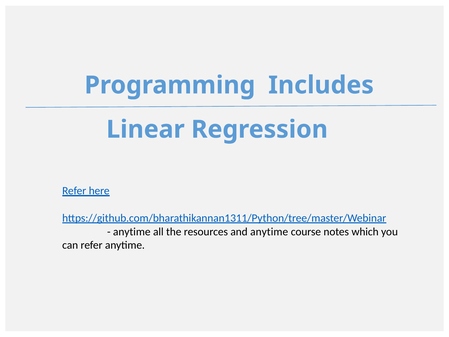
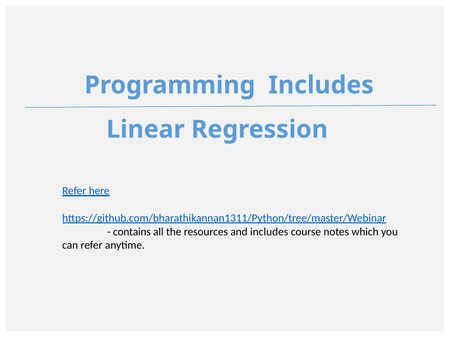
anytime: anytime -> contains (132, 232)
and anytime: anytime -> includes (269, 232)
